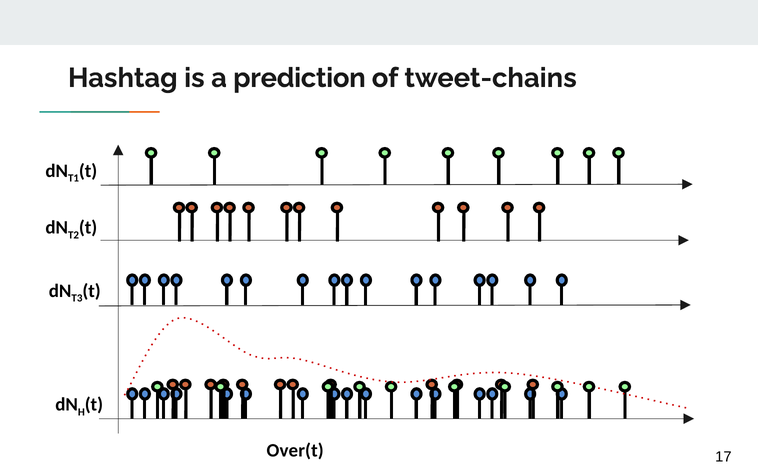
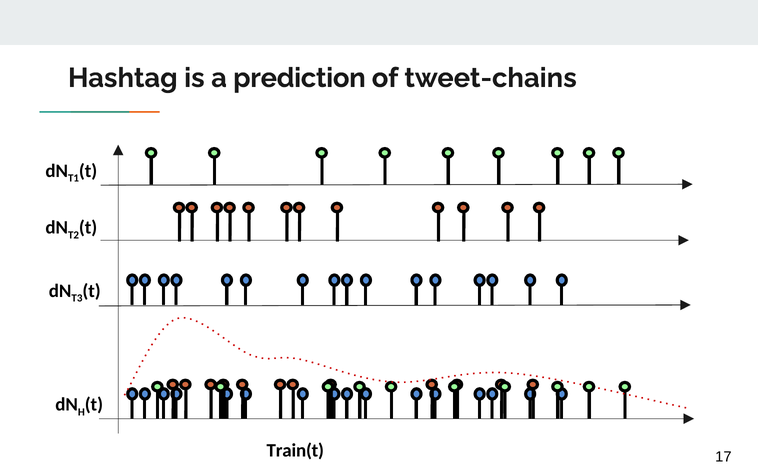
Over(t: Over(t -> Train(t (295, 450)
